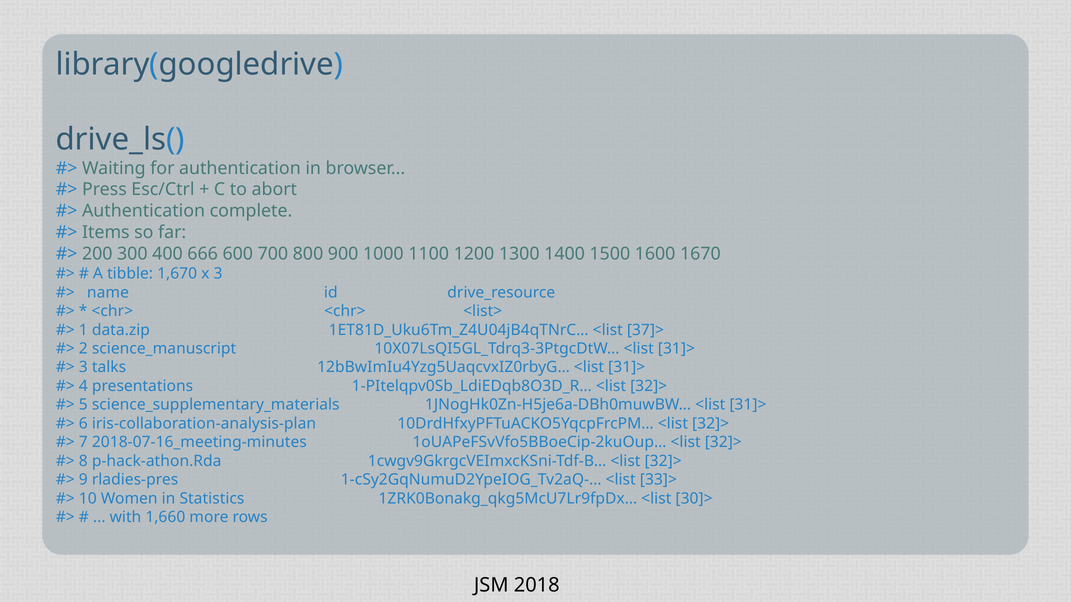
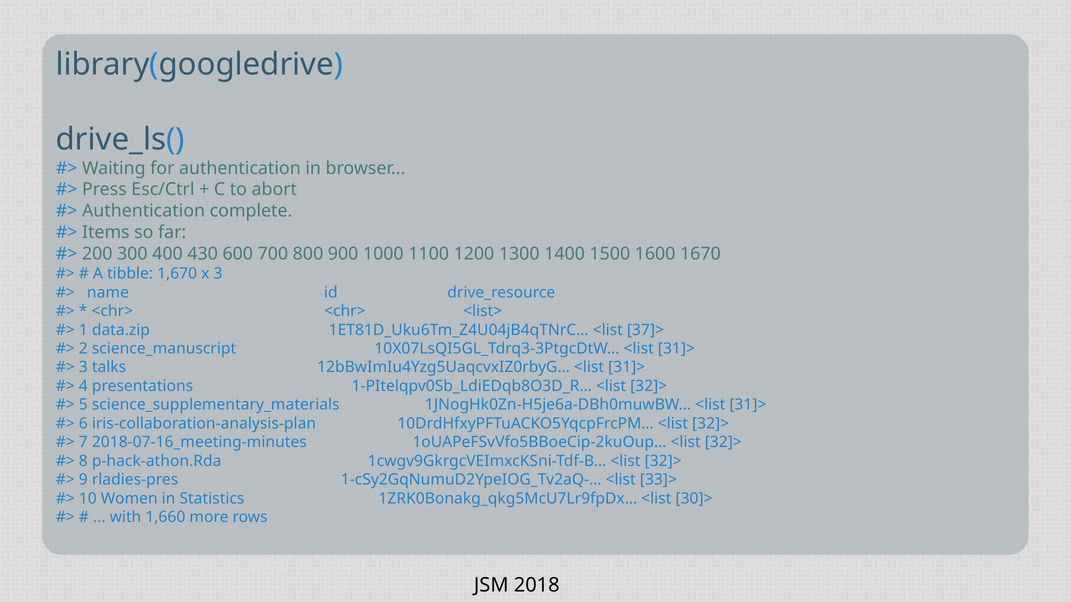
666: 666 -> 430 (203, 254)
